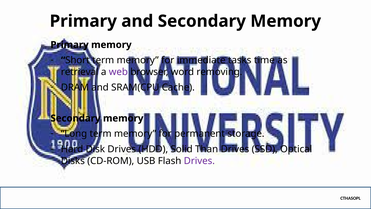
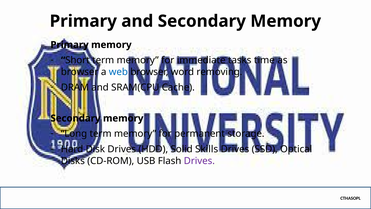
retrieval: retrieval -> browser (80, 72)
web colour: purple -> blue (118, 72)
Than: Than -> Skills (207, 149)
